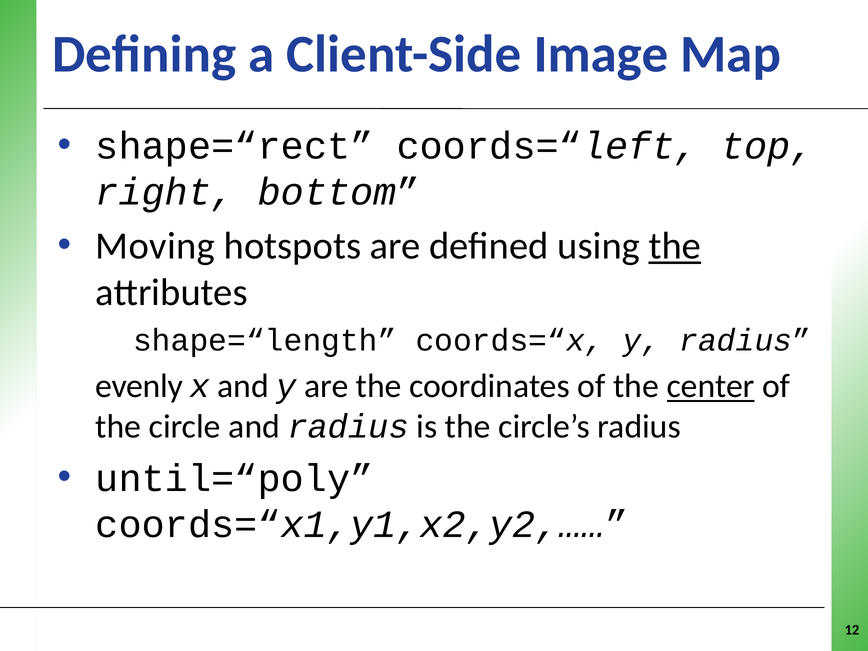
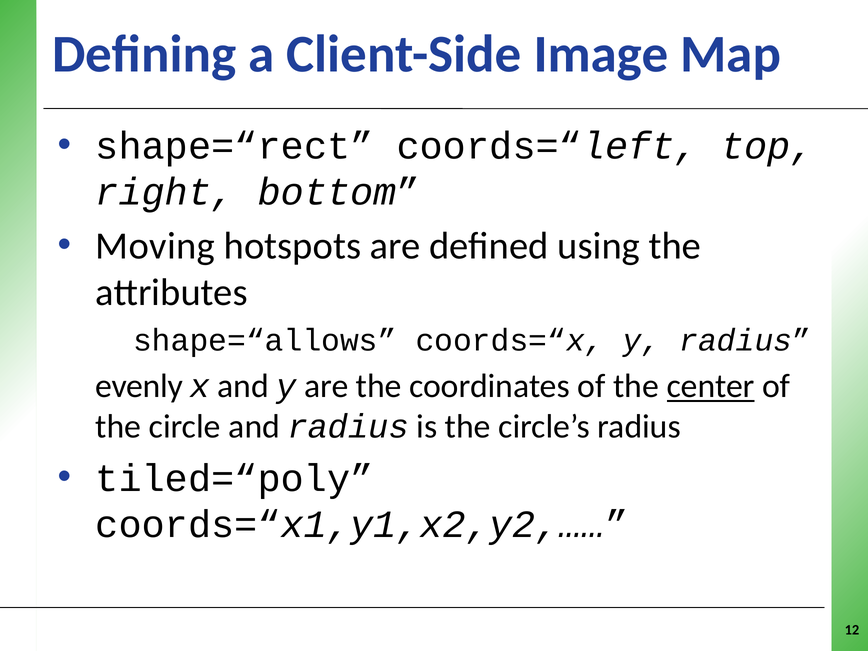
the underline: present -> none (675, 246)
shape=“length: shape=“length -> shape=“allows (265, 340)
until=“poly: until=“poly -> tiled=“poly (234, 478)
